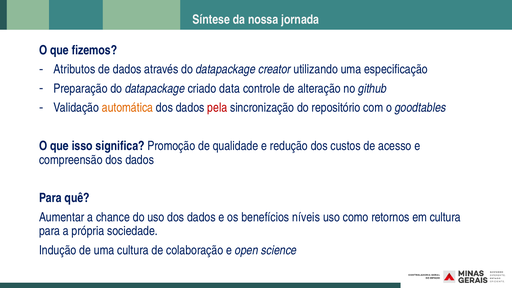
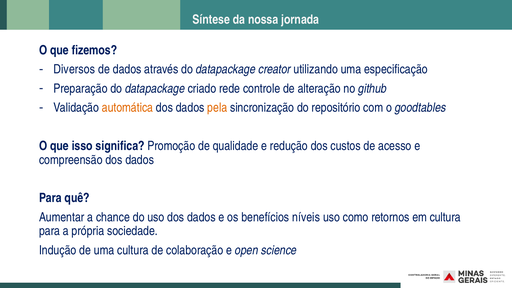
Atributos: Atributos -> Diversos (74, 69)
data: data -> rede (230, 89)
pela colour: red -> orange (217, 108)
